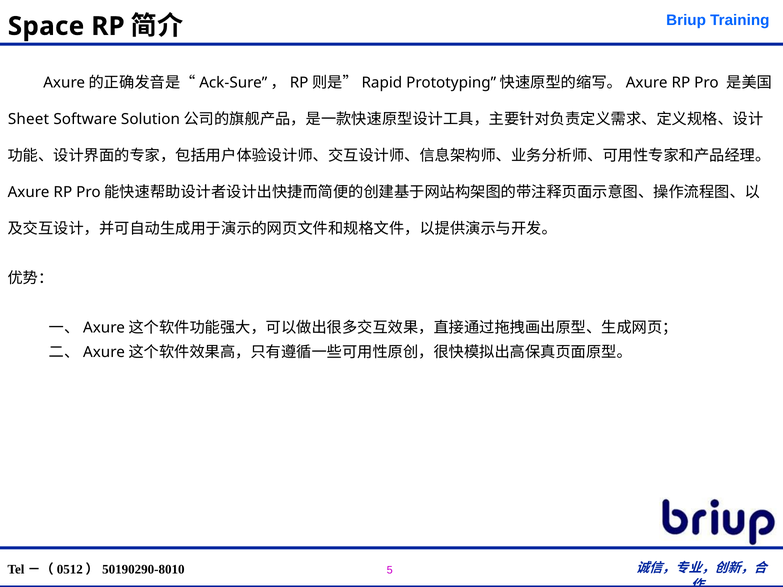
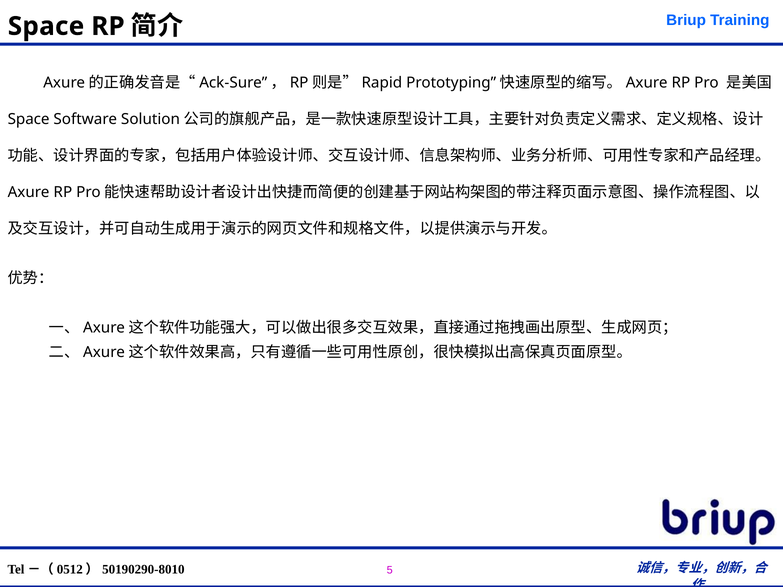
Sheet: Sheet -> Space (29, 119)
